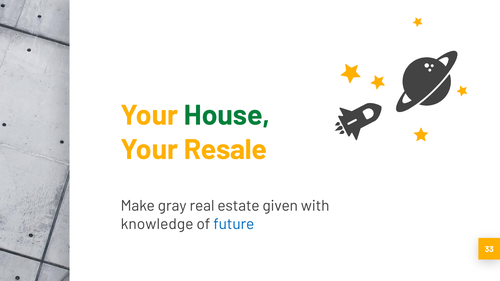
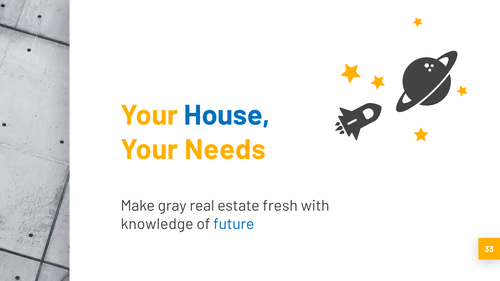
House colour: green -> blue (227, 116)
Resale: Resale -> Needs (225, 150)
given: given -> fresh (280, 206)
